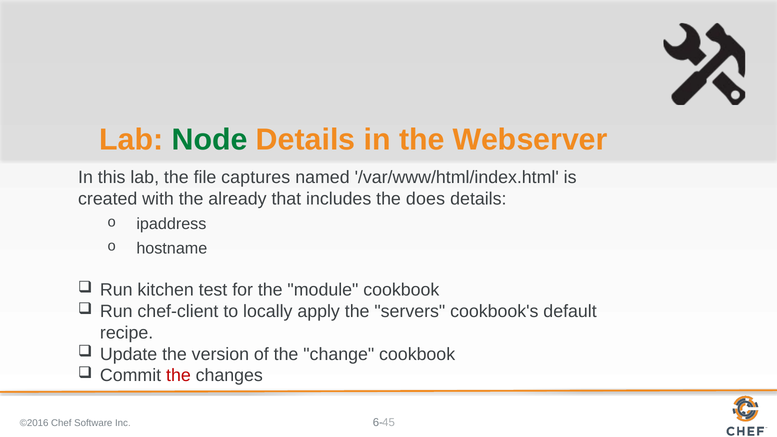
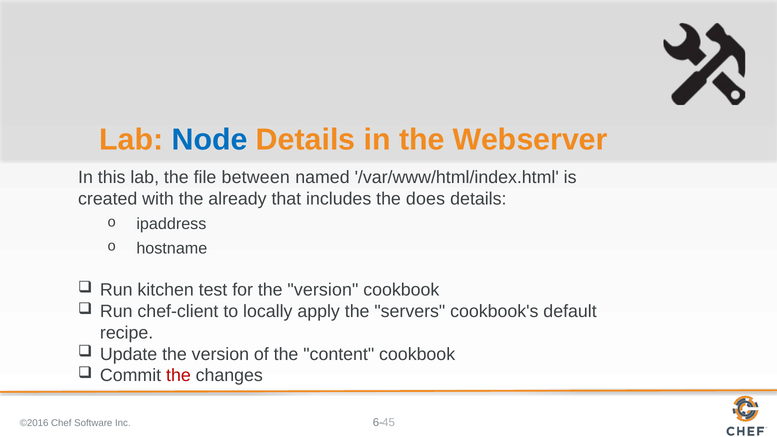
Node colour: green -> blue (210, 140)
captures: captures -> between (256, 178)
for the module: module -> version (323, 290)
change: change -> content (339, 354)
